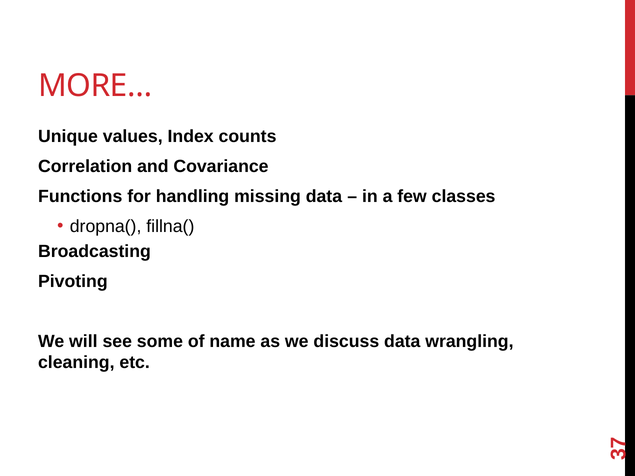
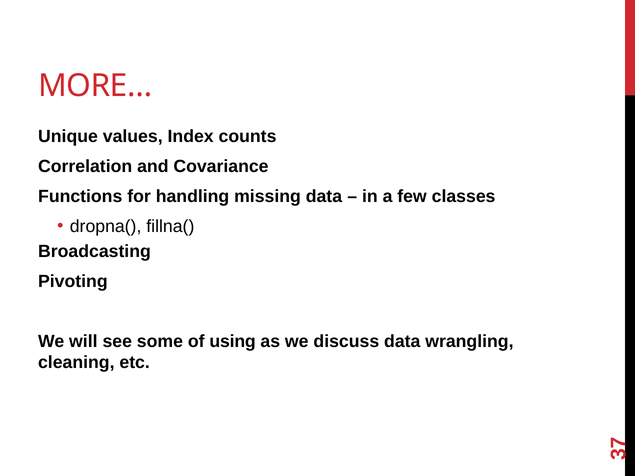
name: name -> using (233, 341)
